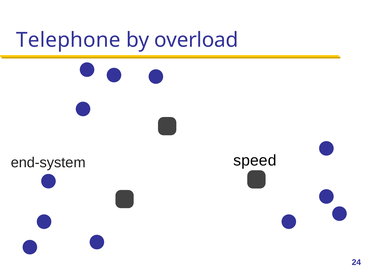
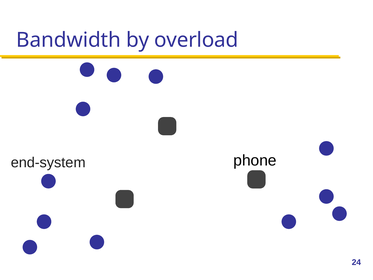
Telephone: Telephone -> Bandwidth (69, 40)
speed: speed -> phone (255, 160)
